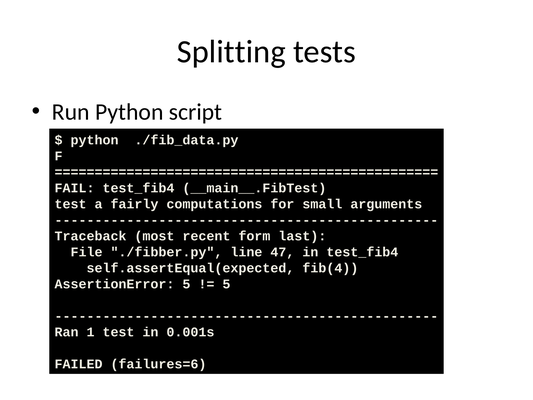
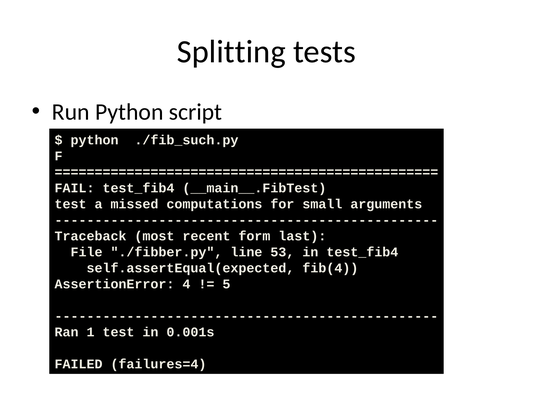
./fib_data.py: ./fib_data.py -> ./fib_such.py (186, 140)
fairly: fairly -> missed (134, 204)
47: 47 -> 53 (282, 252)
AssertionError 5: 5 -> 4 (186, 284)
failures=6: failures=6 -> failures=4 (158, 364)
